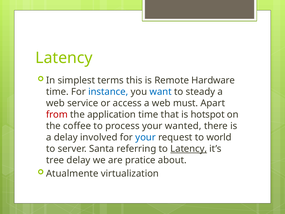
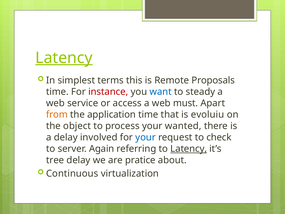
Latency underline: none -> present (64, 58)
Hardware: Hardware -> Proposals (213, 80)
instance colour: blue -> red (108, 92)
from colour: red -> orange (57, 114)
hotspot: hotspot -> evoluiu (208, 114)
coffee: coffee -> object (77, 126)
world: world -> check (219, 137)
Santa: Santa -> Again (102, 149)
Atualmente: Atualmente -> Continuous (72, 173)
